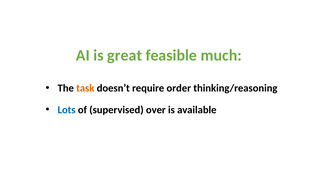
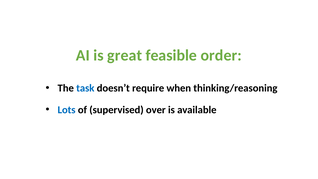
much: much -> order (221, 55)
task colour: orange -> blue (85, 88)
order: order -> when (179, 88)
